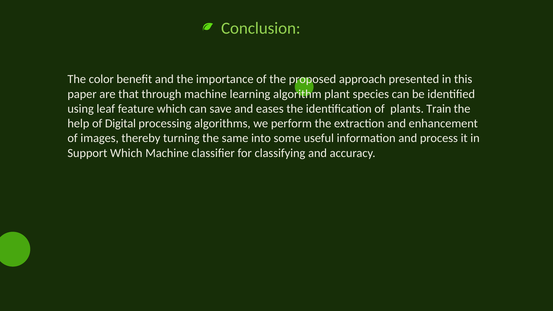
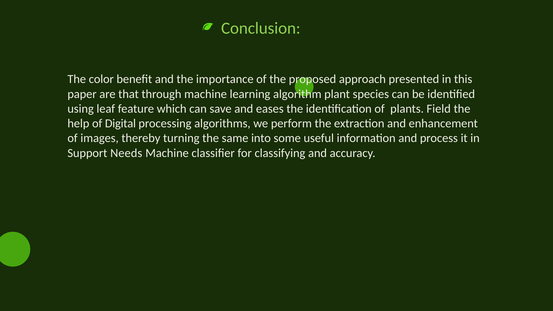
Train: Train -> Field (439, 109)
Support Which: Which -> Needs (126, 153)
